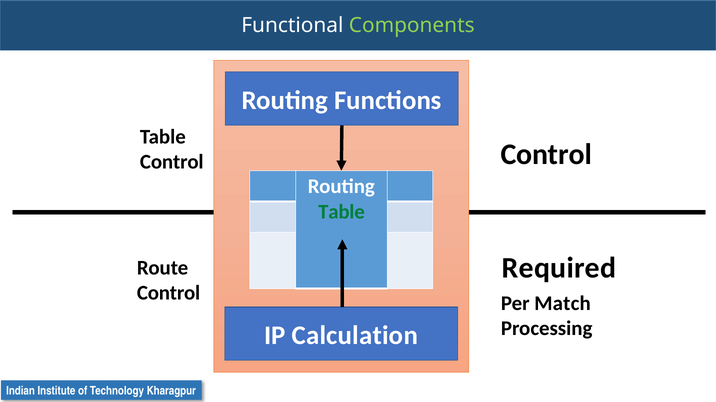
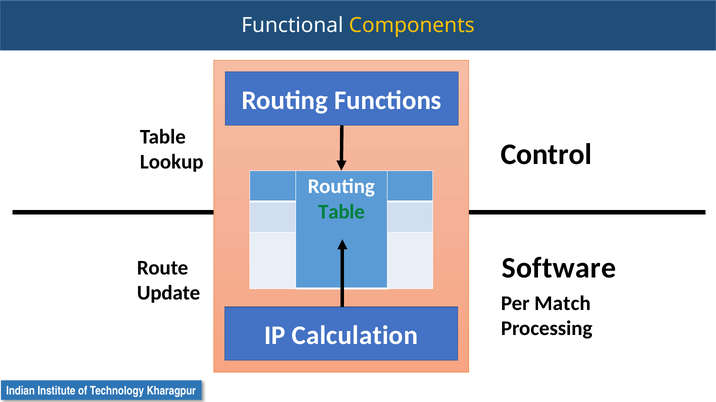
Components colour: light green -> yellow (412, 25)
Control: Control -> Lookup (172, 162)
Required: Required -> Software (559, 268)
Control: Control -> Update (169, 293)
